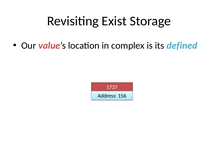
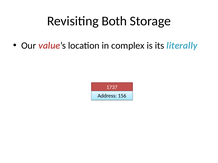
Exist: Exist -> Both (114, 21)
defined: defined -> literally (182, 46)
